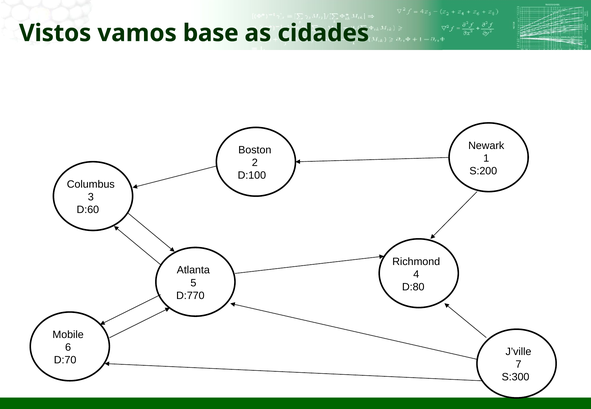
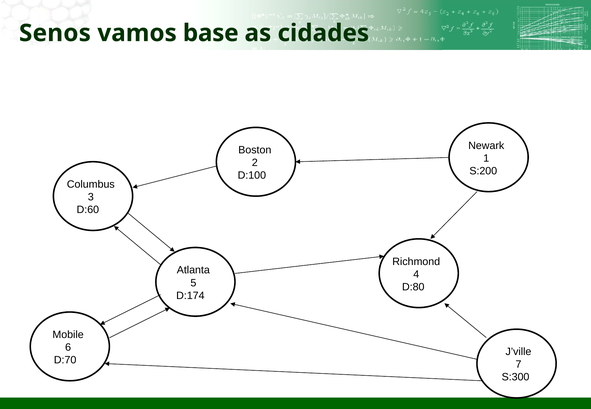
Vistos: Vistos -> Senos (55, 33)
D:770: D:770 -> D:174 (190, 296)
